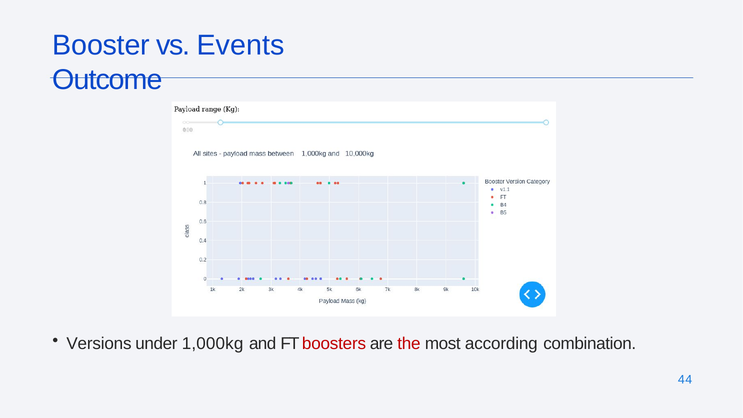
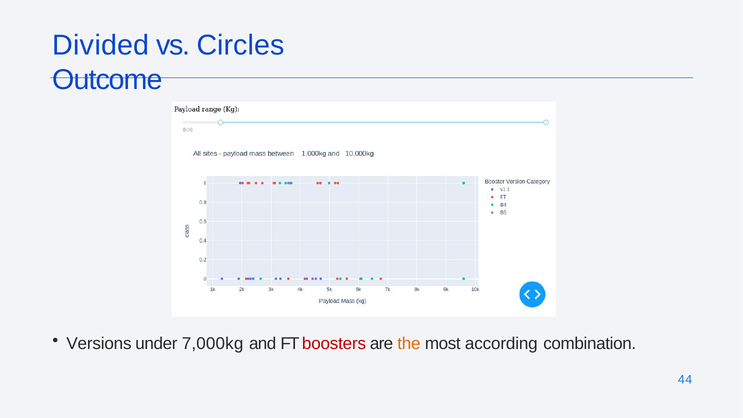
Booster: Booster -> Divided (101, 45)
Events: Events -> Circles (241, 45)
1,000kg: 1,000kg -> 7,000kg (213, 343)
the colour: red -> orange (409, 343)
